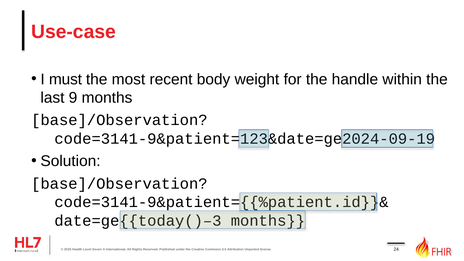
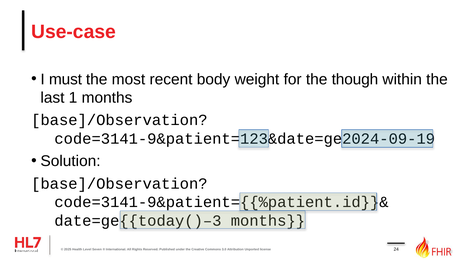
handle: handle -> though (355, 79)
9: 9 -> 1 (73, 98)
